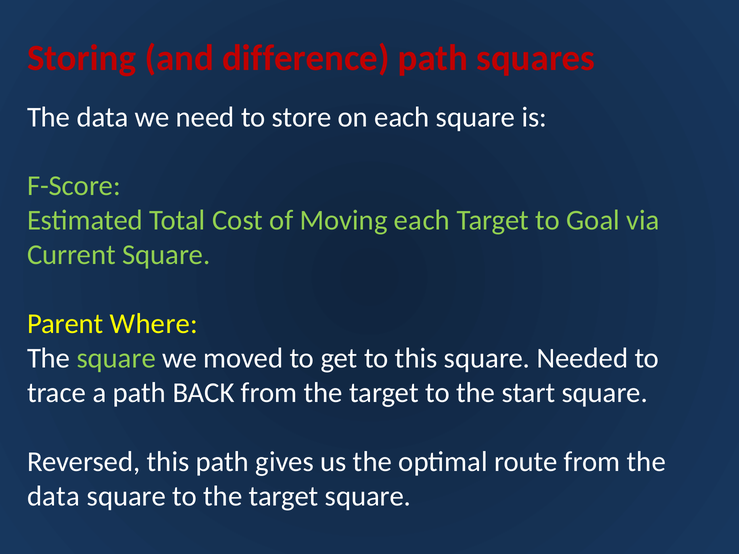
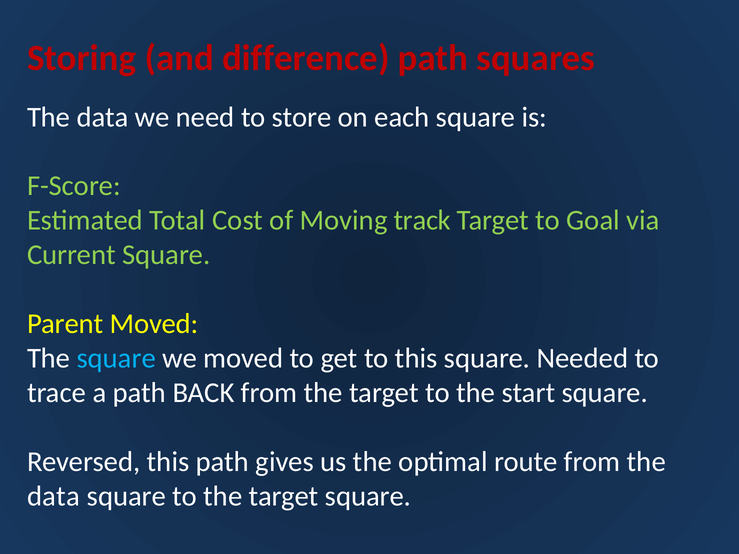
Moving each: each -> track (422, 221)
Parent Where: Where -> Moved (154, 324)
square colour: light green -> light blue (116, 359)
